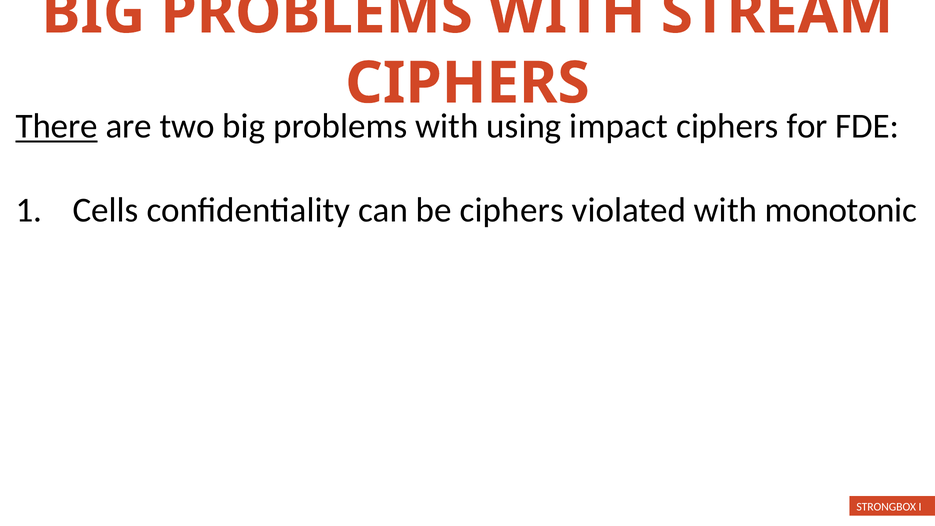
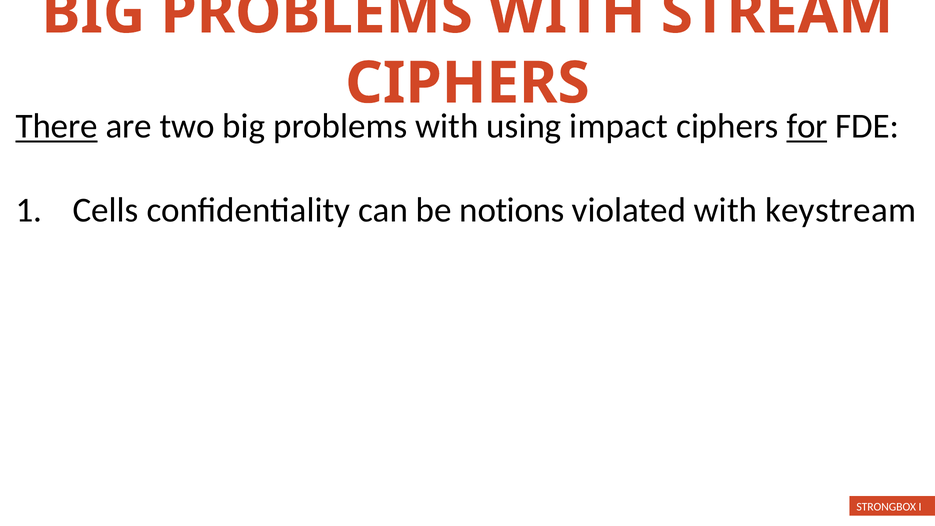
for underline: none -> present (807, 126)
be ciphers: ciphers -> notions (512, 210)
monotonic: monotonic -> keystream (841, 210)
